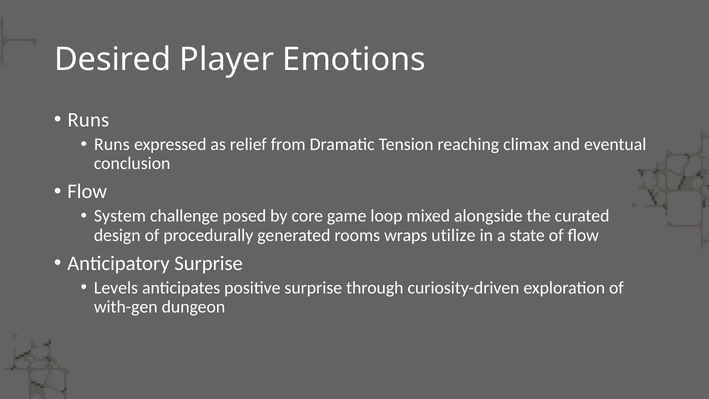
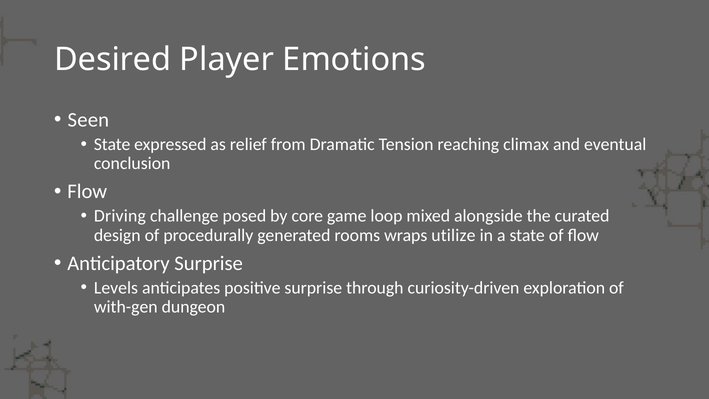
Runs: Runs -> Seen (88, 120)
Runs: Runs -> State (112, 144)
System: System -> Driving (120, 216)
